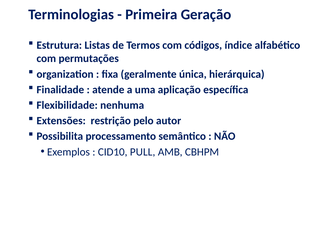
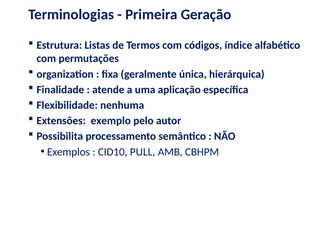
restrição: restrição -> exemplo (111, 121)
